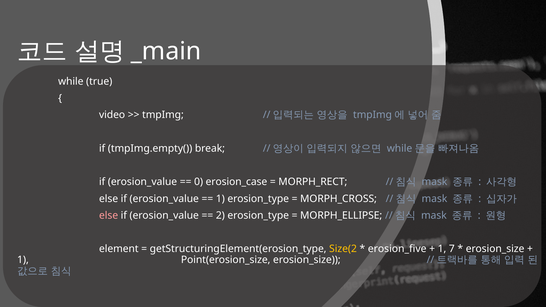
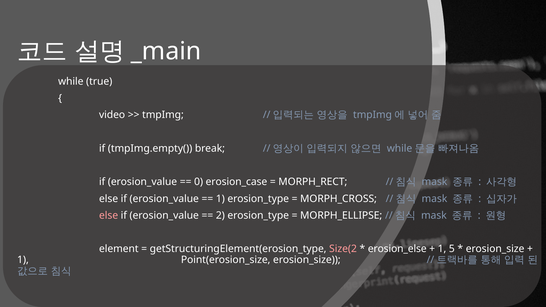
Size(2 colour: yellow -> pink (343, 249)
erosion_five: erosion_five -> erosion_else (397, 249)
7: 7 -> 5 (452, 249)
